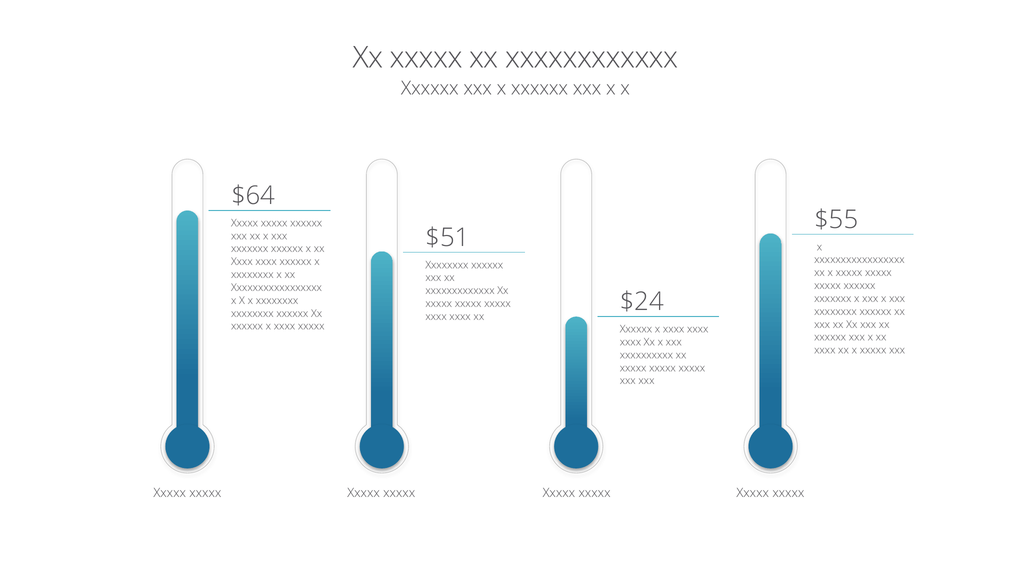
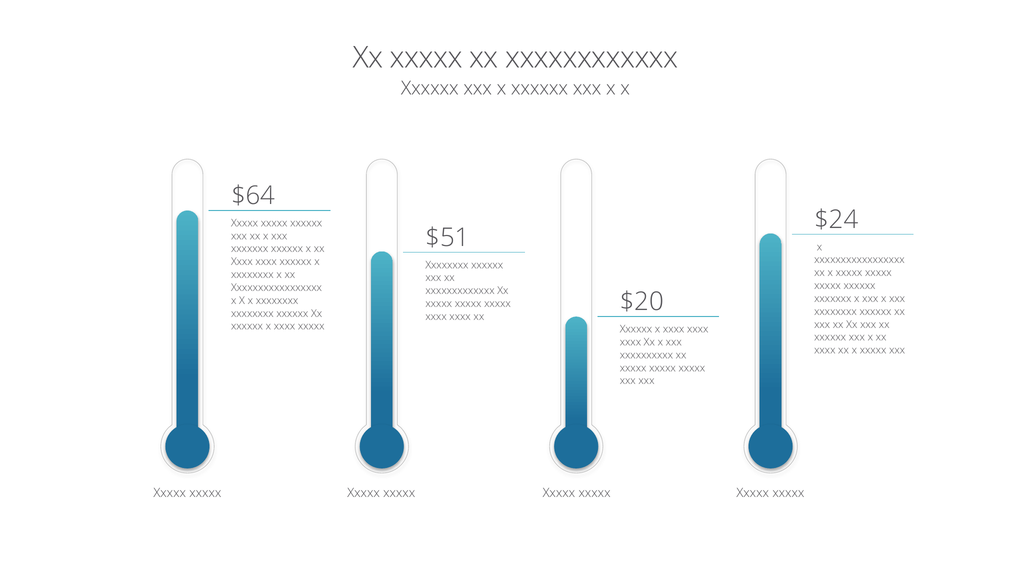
$55: $55 -> $24 (836, 220)
$24: $24 -> $20 (642, 302)
